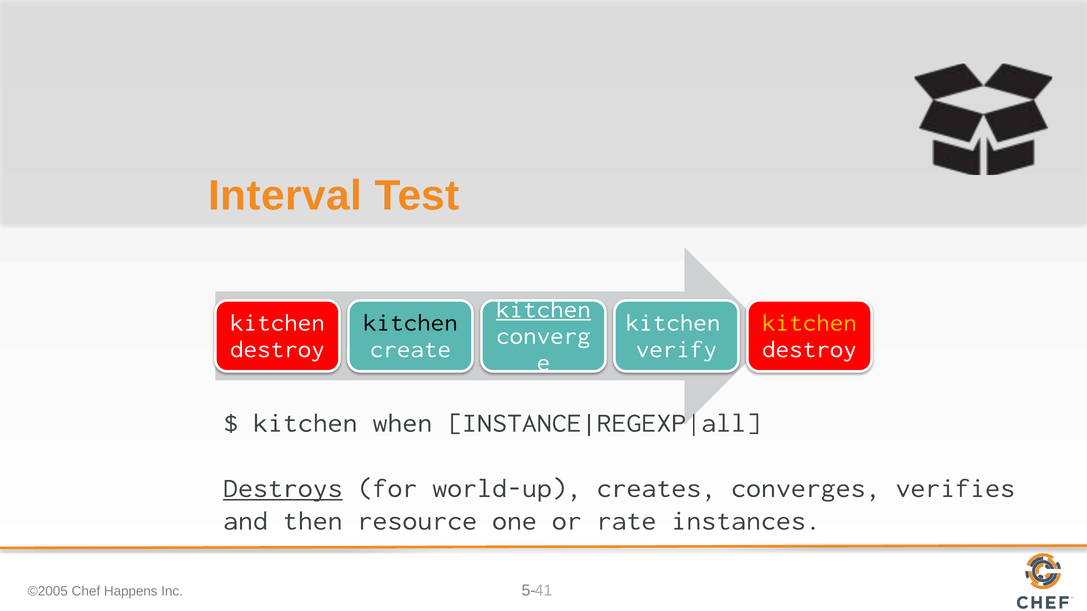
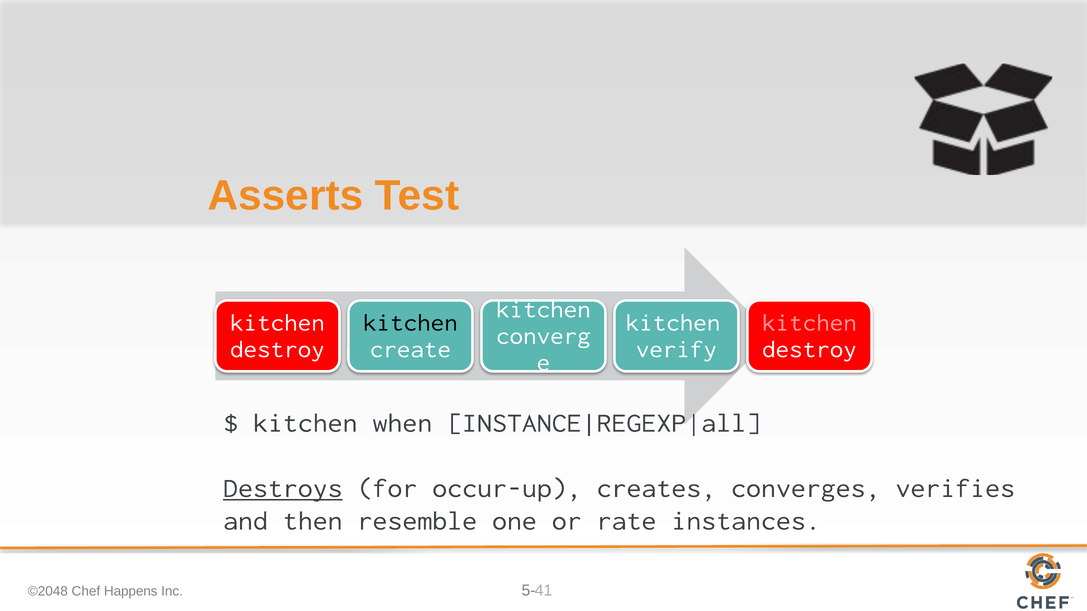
Interval: Interval -> Asserts (285, 196)
kitchen underline: present -> none (543, 309)
kitchen colour: yellow -> pink (809, 323)
world-up: world-up -> occur-up (507, 488)
resource: resource -> resemble (417, 521)
©2005: ©2005 -> ©2048 (48, 592)
